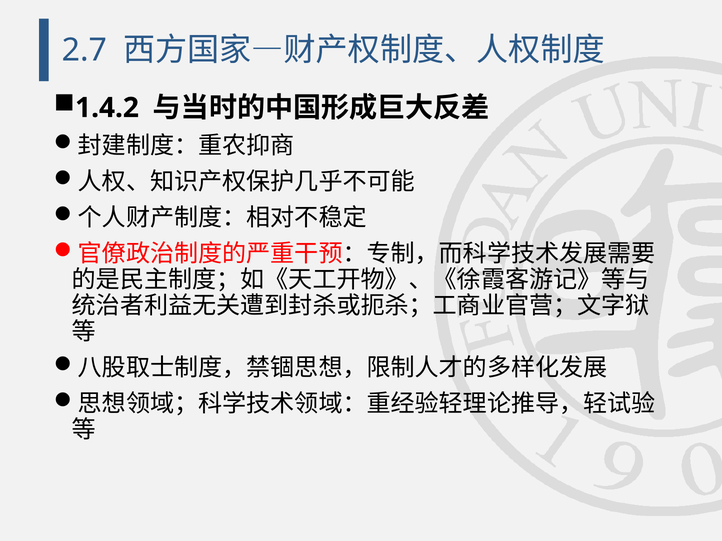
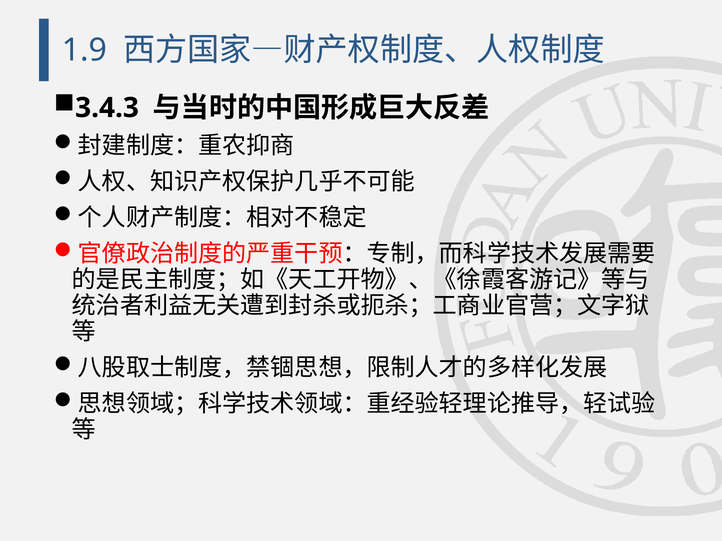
2.7: 2.7 -> 1.9 (84, 50)
1.4.2: 1.4.2 -> 3.4.3 (107, 108)
